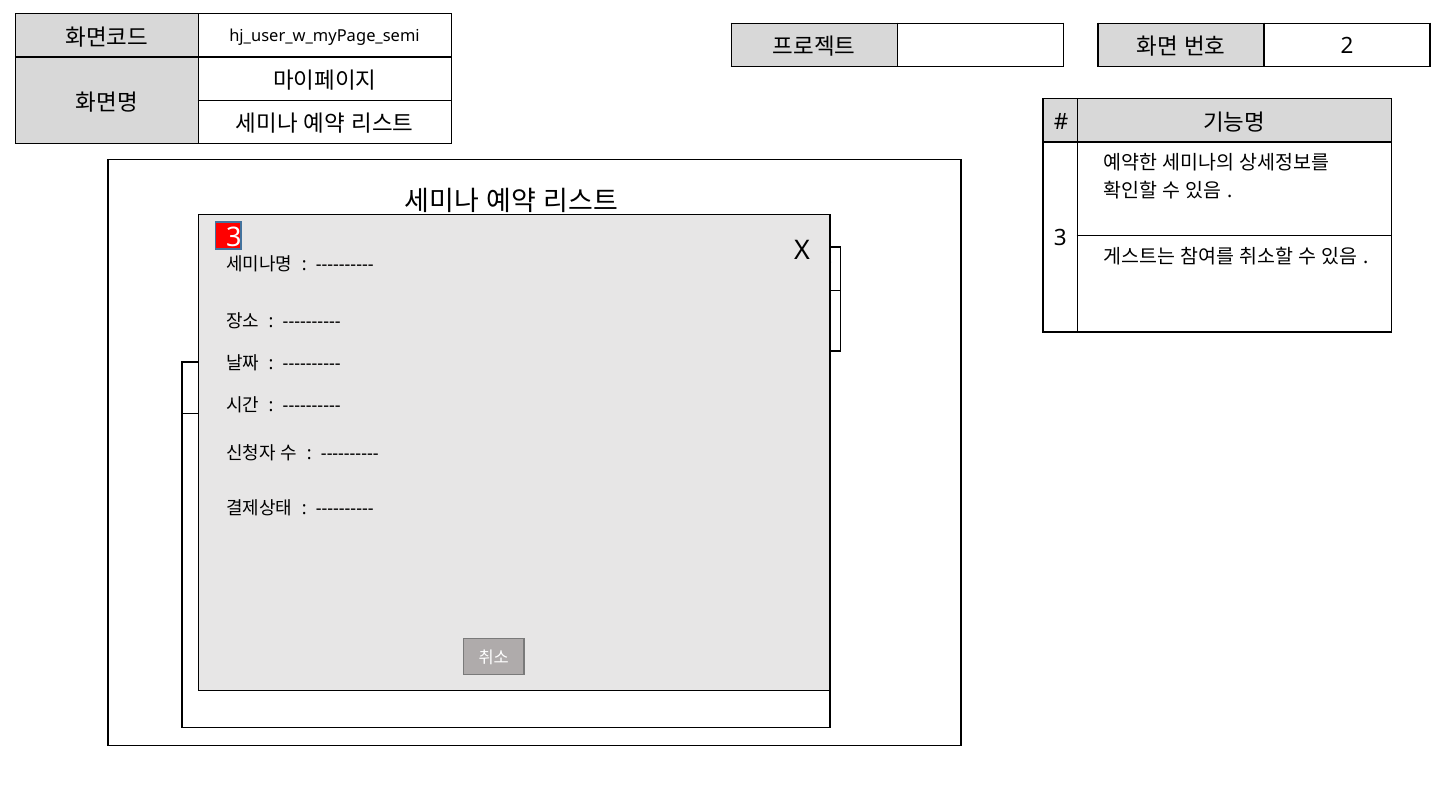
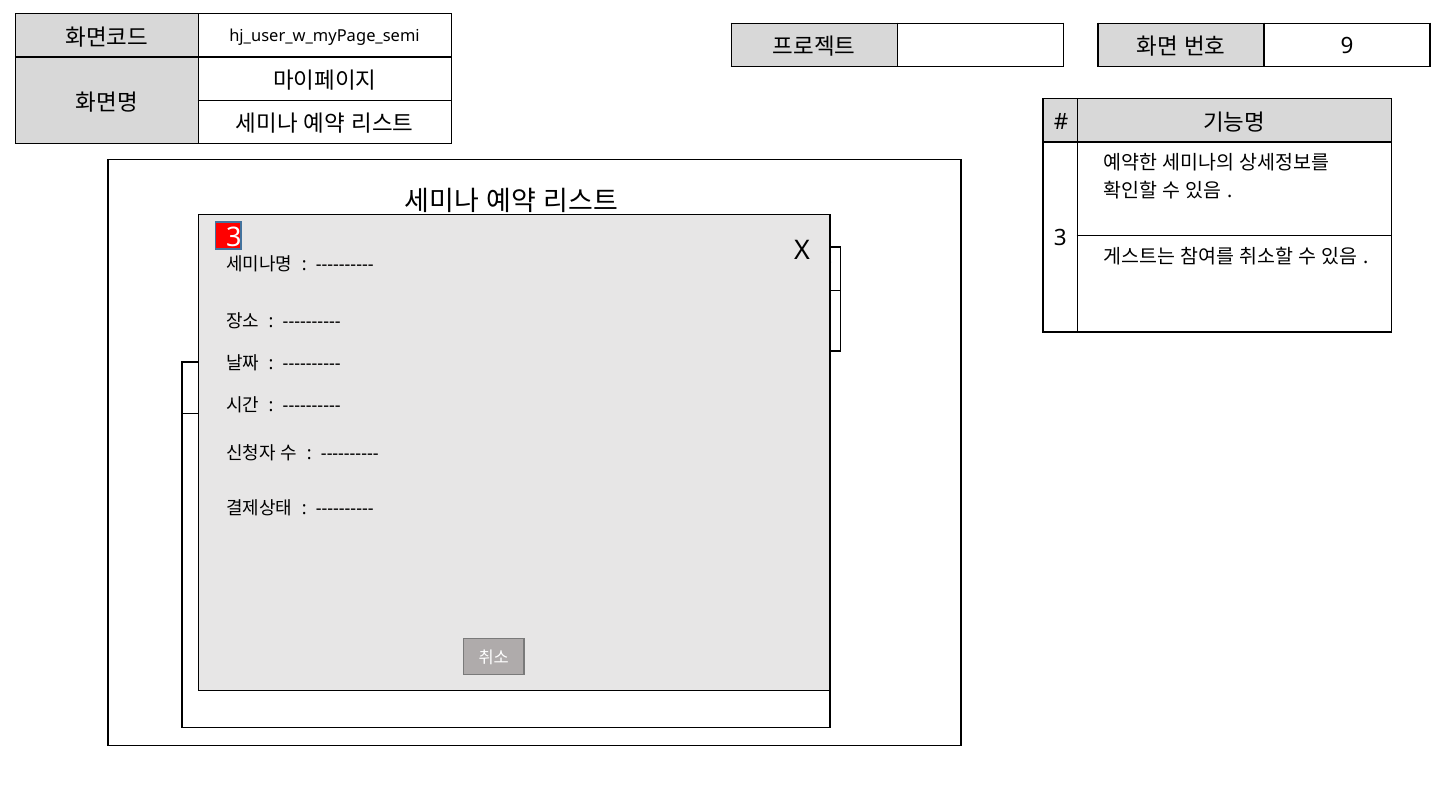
2: 2 -> 9 (1347, 46)
